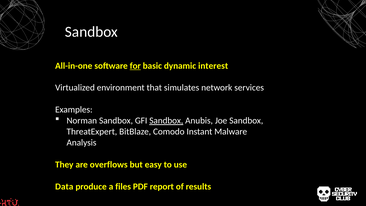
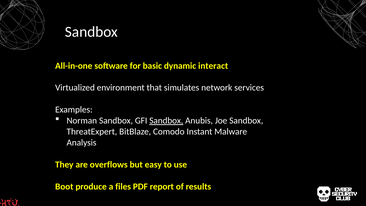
for underline: present -> none (135, 66)
interest: interest -> interact (213, 66)
Data: Data -> Boot (64, 186)
